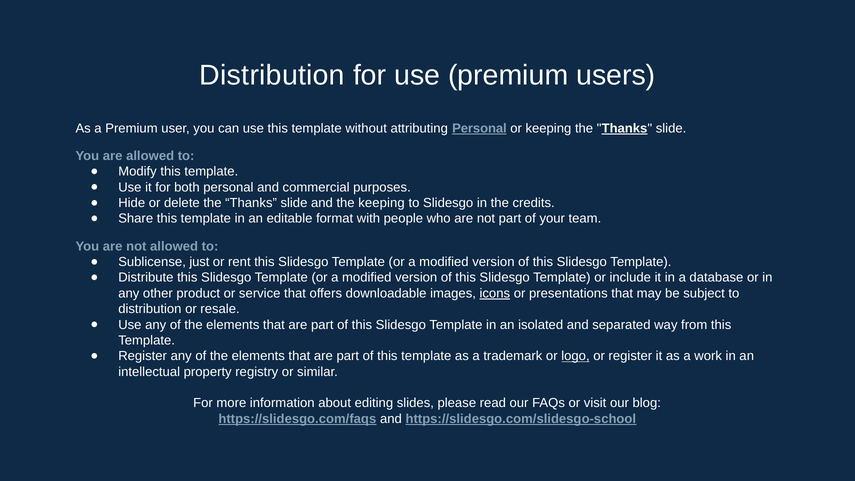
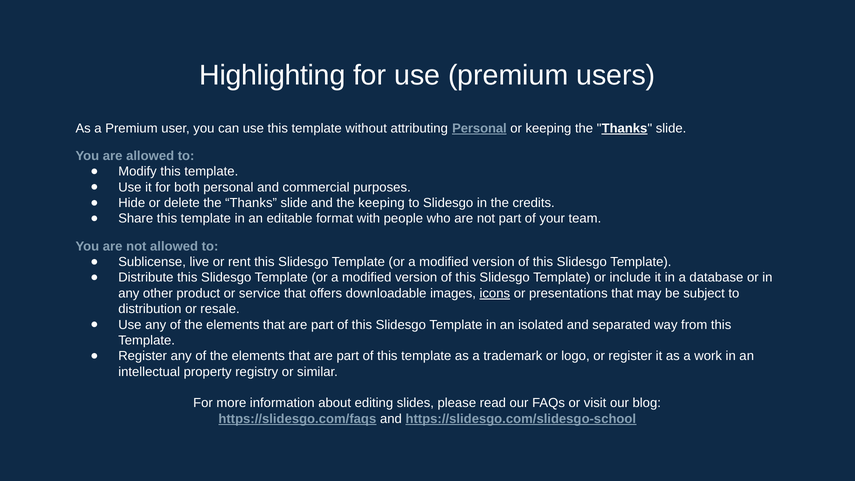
Distribution: Distribution -> Highlighting (272, 75)
just: just -> live (199, 262)
logo underline: present -> none (575, 356)
